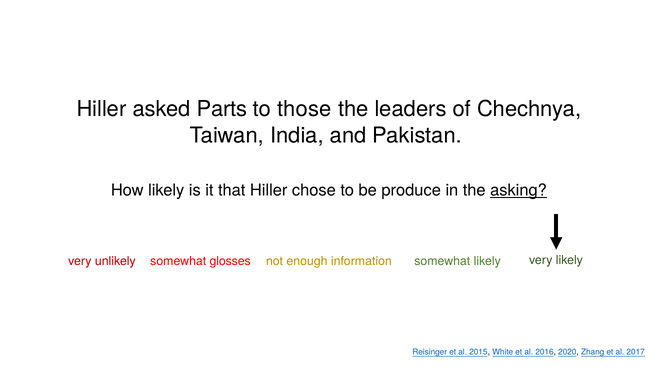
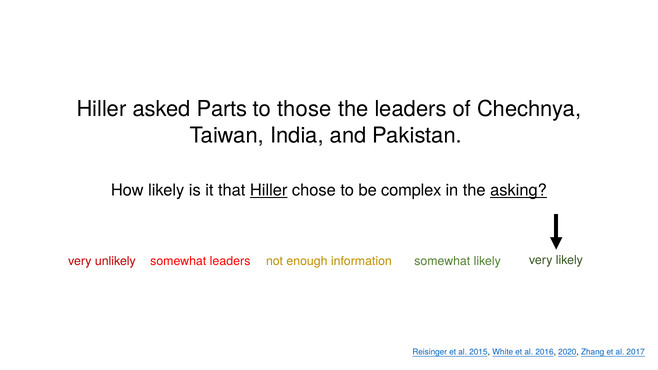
Hiller underline: none -> present (269, 190)
produce: produce -> complex (411, 190)
somewhat glosses: glosses -> leaders (230, 261)
